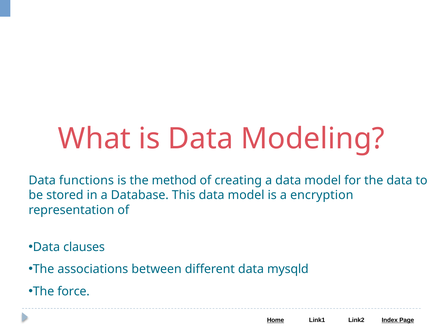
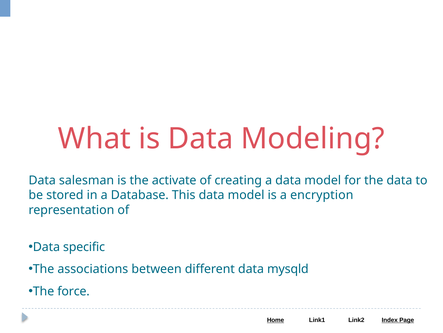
functions: functions -> salesman (87, 180)
method: method -> activate (174, 180)
clauses: clauses -> specific (84, 246)
